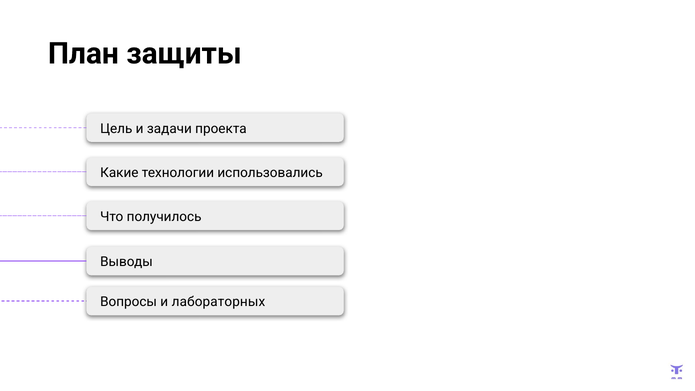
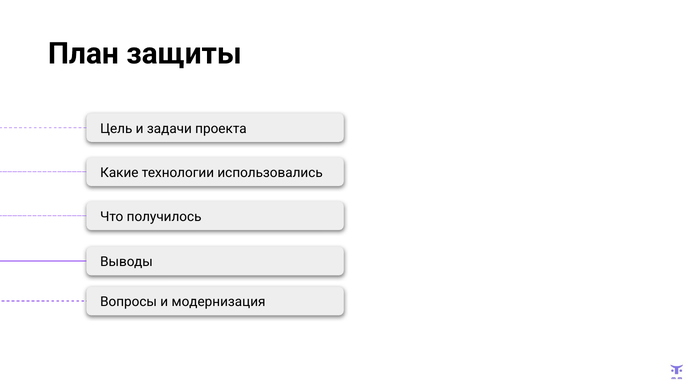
лабораторных: лабораторных -> модернизация (219, 302)
